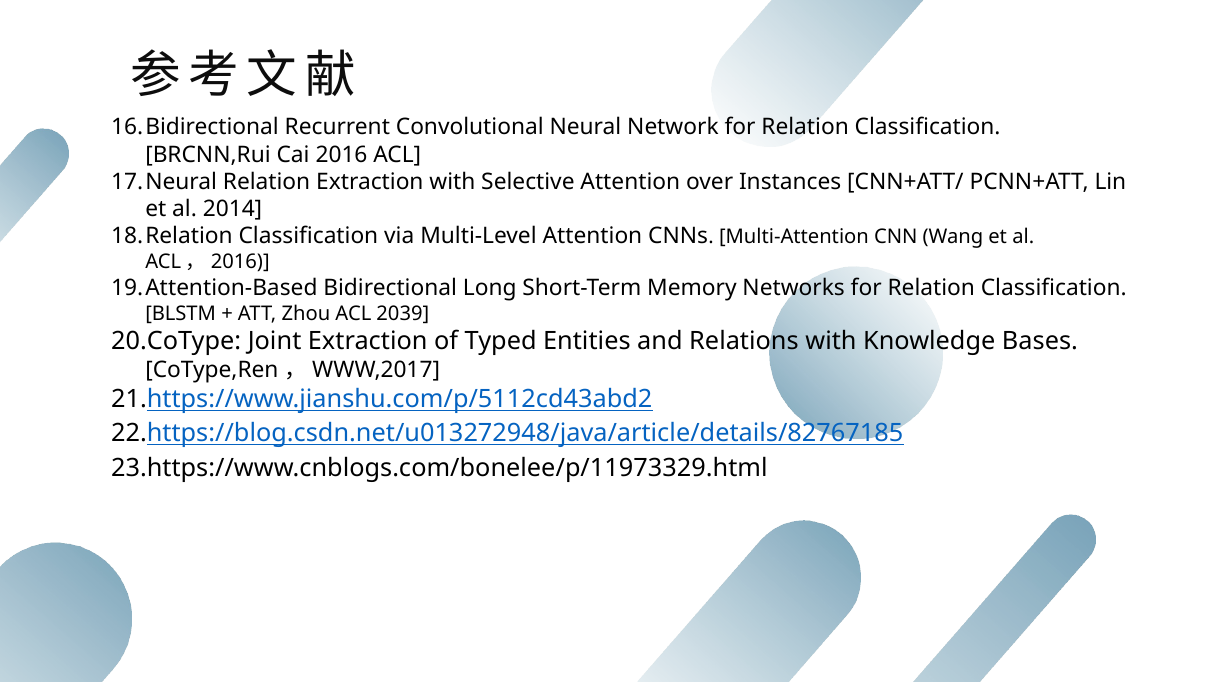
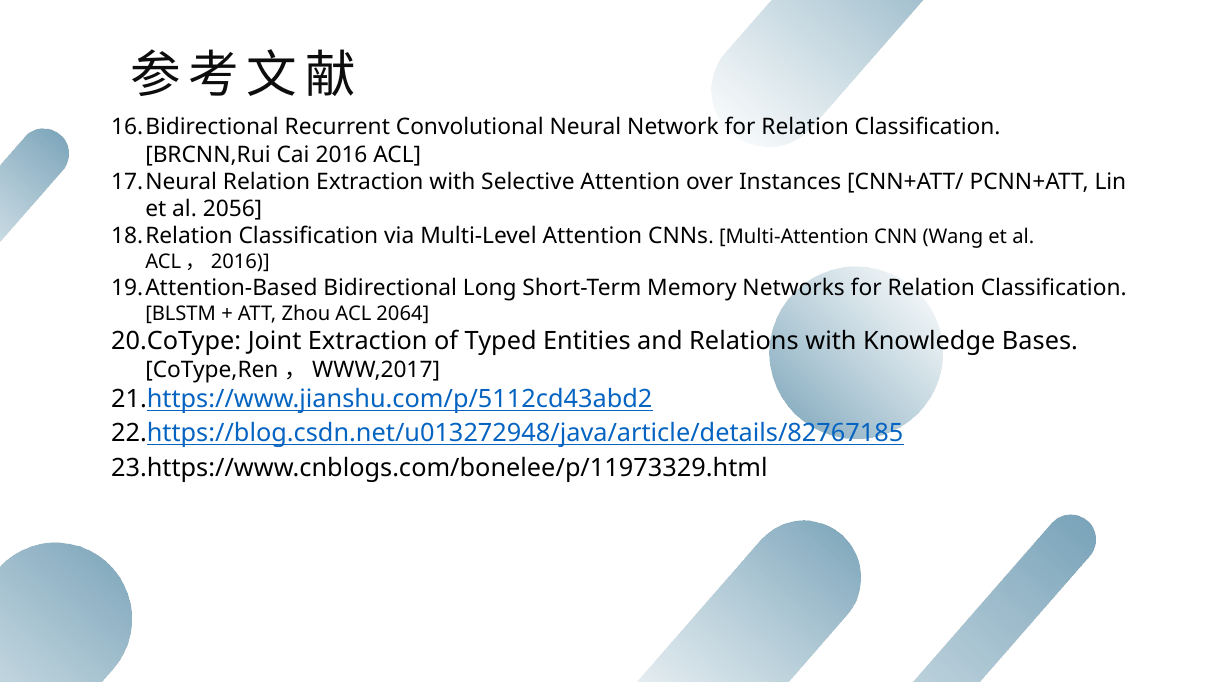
2014: 2014 -> 2056 (233, 209)
2039: 2039 -> 2064 (403, 314)
